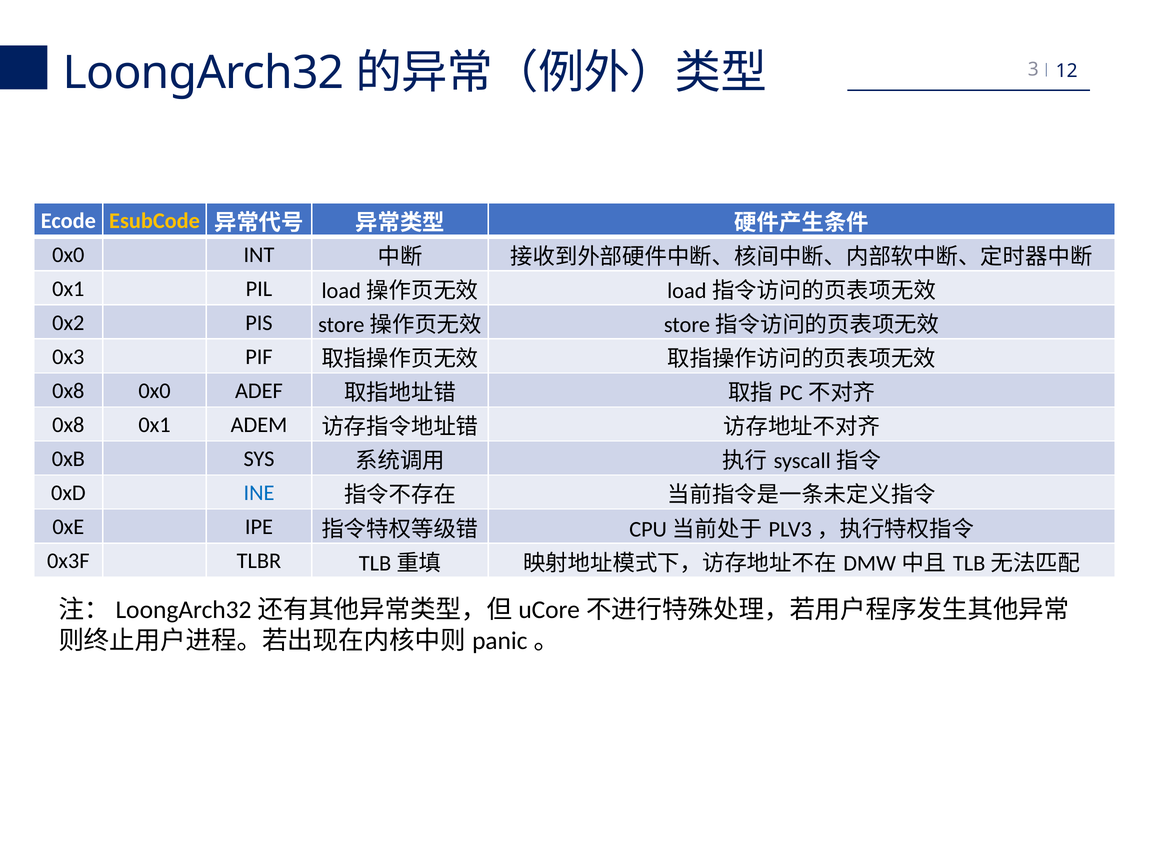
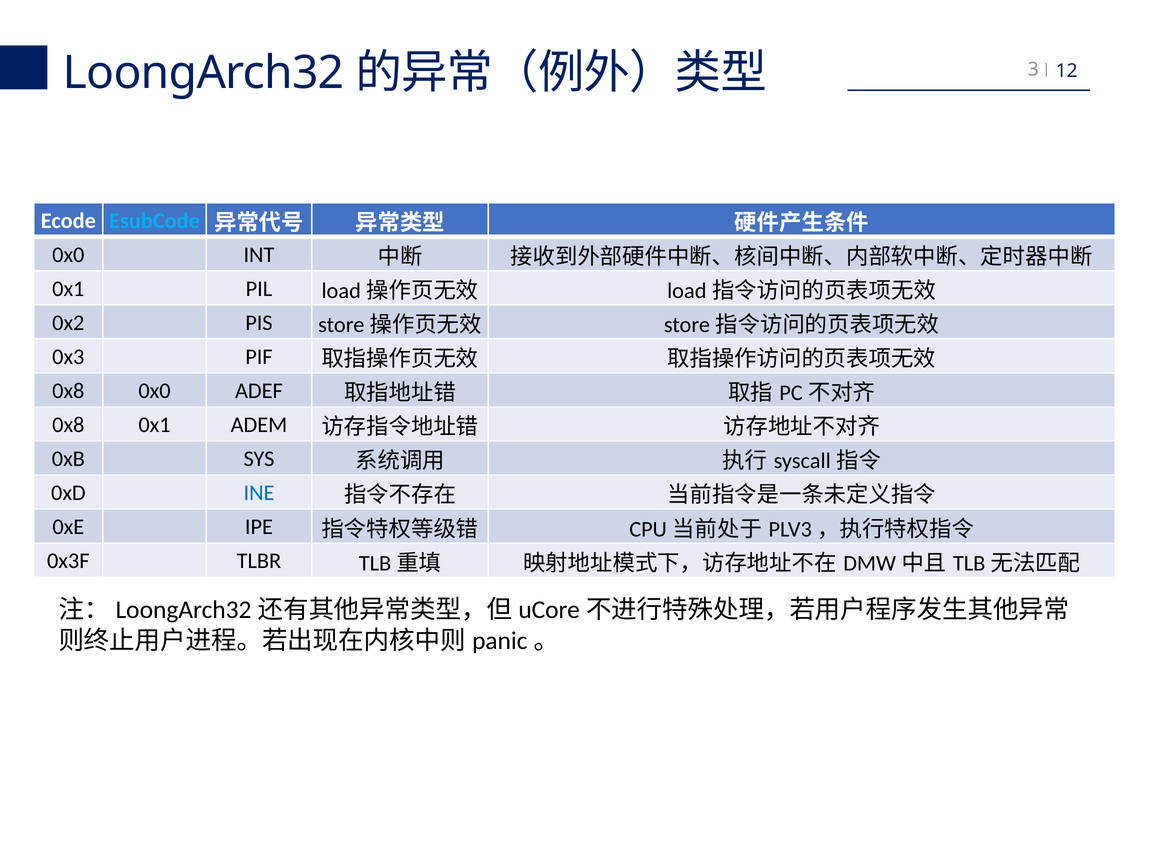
EsubCode colour: yellow -> light blue (155, 221)
